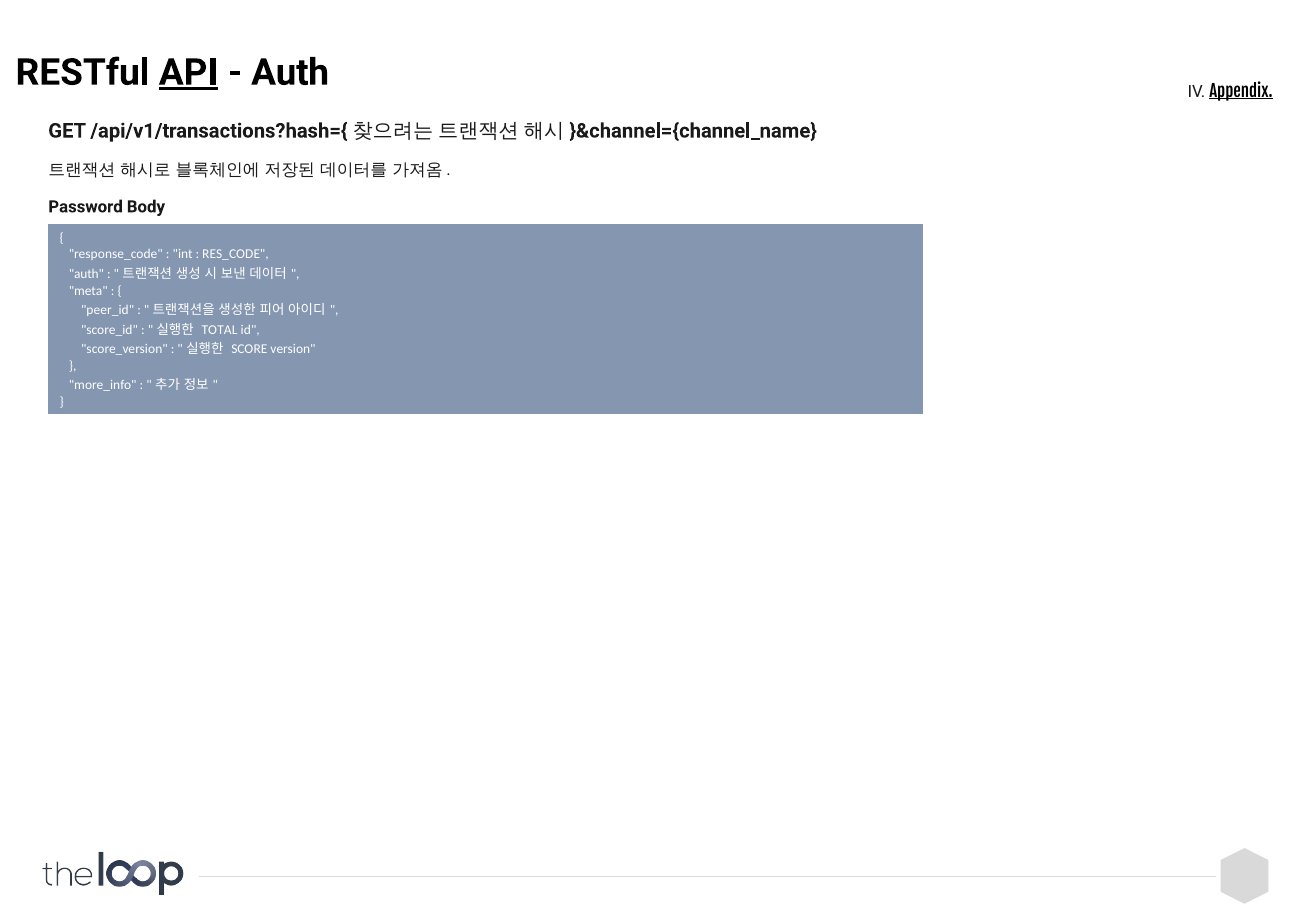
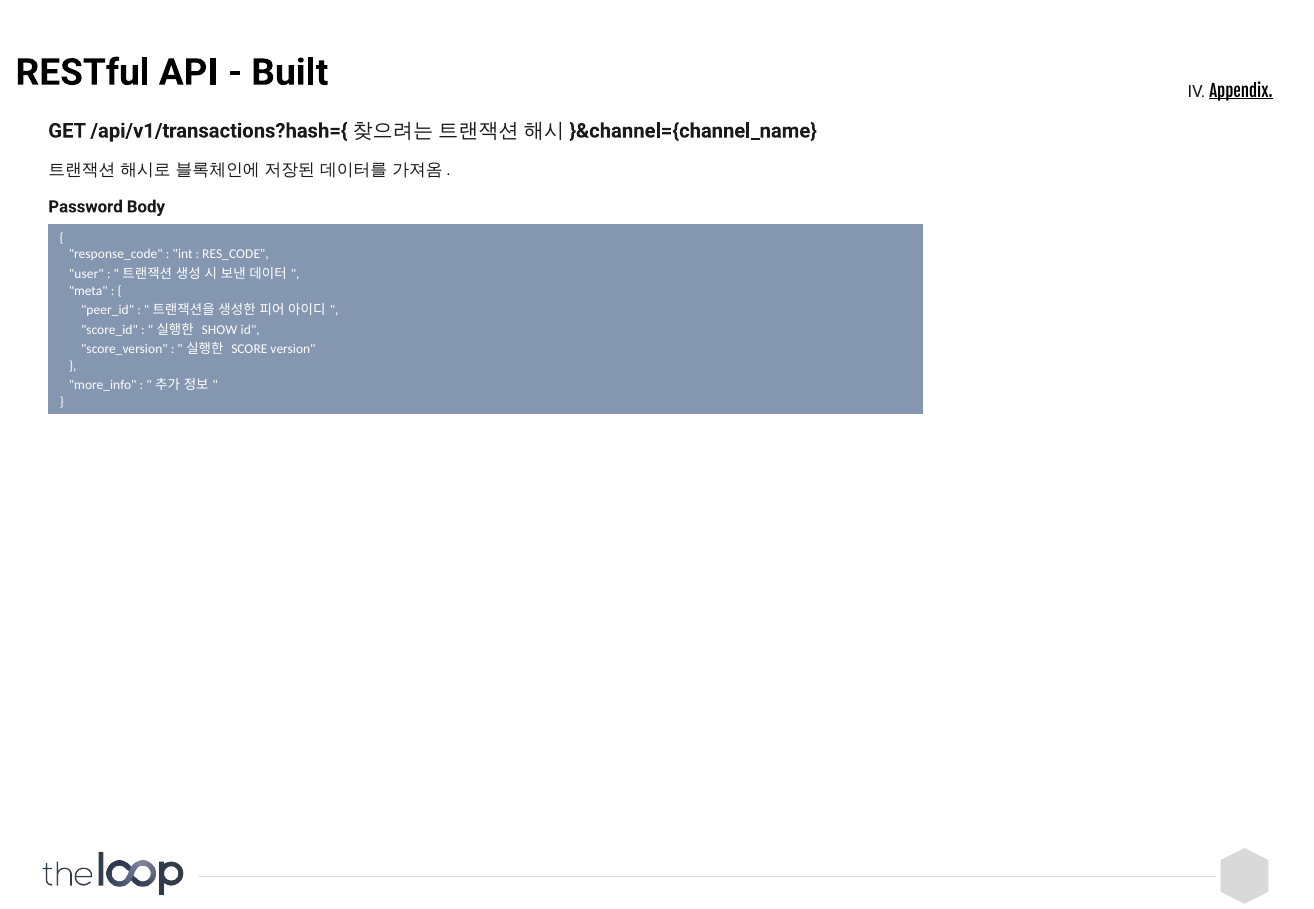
API underline: present -> none (189, 73)
Auth: Auth -> Built (290, 73)
auth: auth -> user (86, 274)
TOTAL: TOTAL -> SHOW (220, 330)
